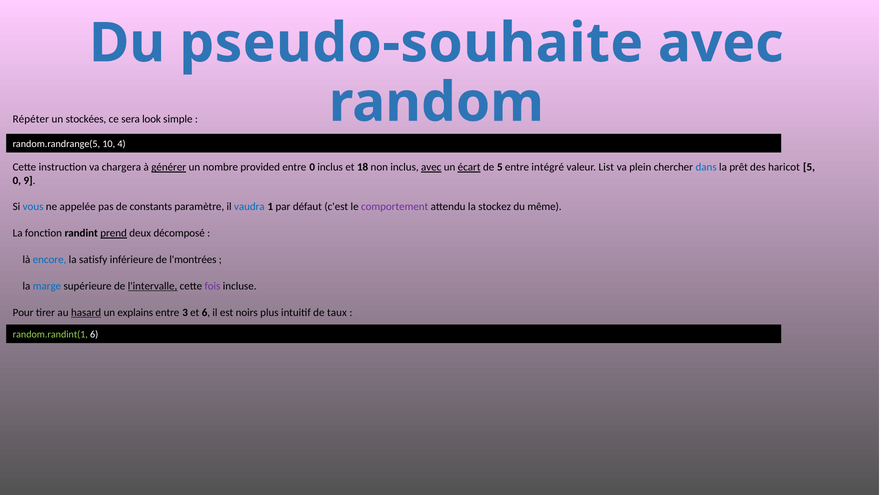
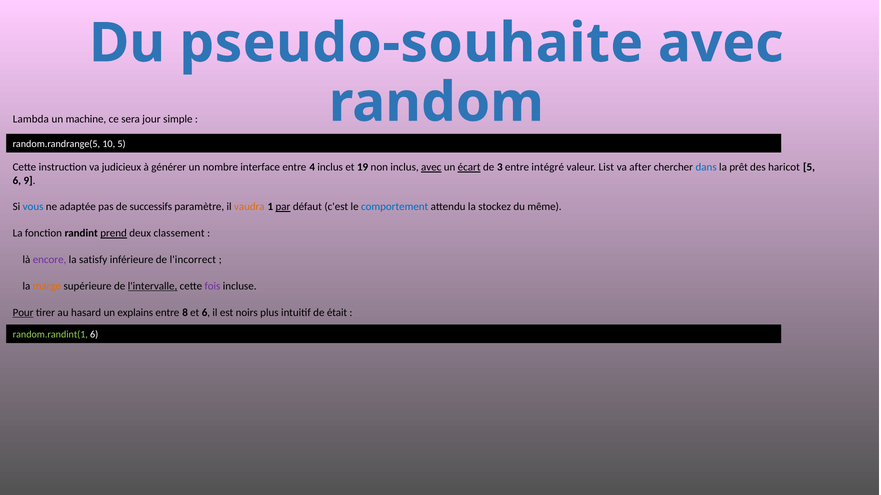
Répéter: Répéter -> Lambda (31, 119)
stockées: stockées -> machine (86, 119)
look: look -> jour (151, 119)
10 4: 4 -> 5 (122, 144)
chargera: chargera -> judicieux (122, 167)
générer underline: present -> none (169, 167)
provided: provided -> interface (260, 167)
entre 0: 0 -> 4 (312, 167)
18: 18 -> 19 (363, 167)
de 5: 5 -> 3 (500, 167)
plein: plein -> after (640, 167)
0: 0 -> 6 (17, 181)
appelée: appelée -> adaptée (78, 207)
constants: constants -> successifs (151, 207)
vaudra colour: blue -> orange (249, 207)
par underline: none -> present (283, 207)
comportement colour: purple -> blue (395, 207)
décomposé: décomposé -> classement (179, 233)
encore colour: blue -> purple (50, 260)
l'montrées: l'montrées -> l'incorrect (193, 260)
marge colour: blue -> orange (47, 286)
Pour underline: none -> present (23, 313)
hasard underline: present -> none (86, 313)
3: 3 -> 8 (185, 313)
taux: taux -> était (337, 313)
